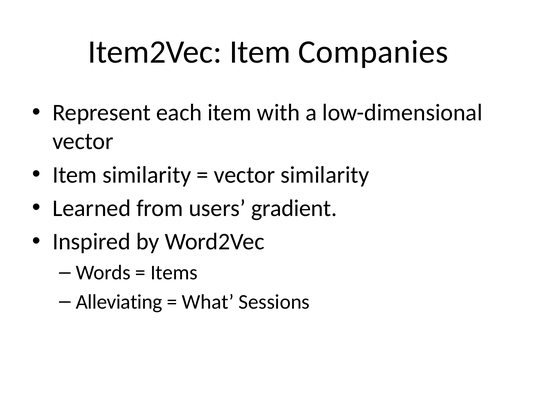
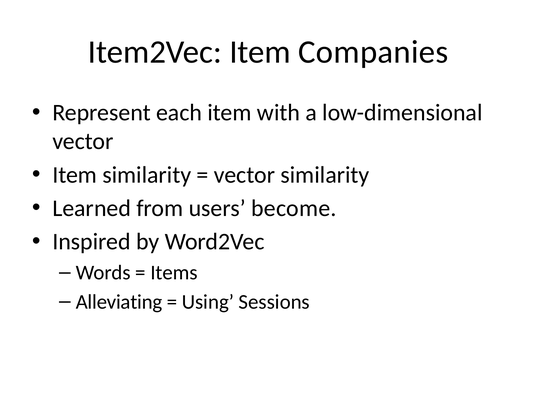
gradient: gradient -> become (294, 208)
What: What -> Using (208, 302)
